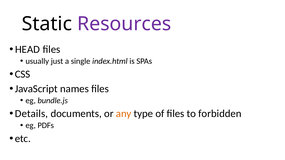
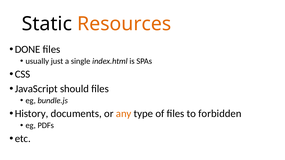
Resources colour: purple -> orange (124, 24)
HEAD: HEAD -> DONE (28, 49)
names: names -> should (74, 89)
Details: Details -> History (32, 114)
